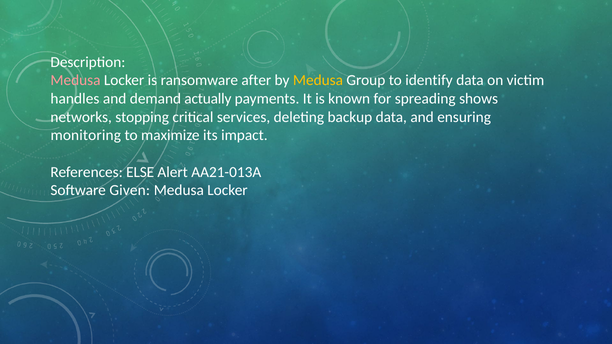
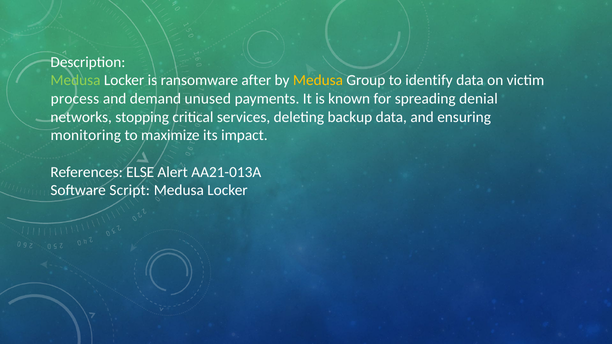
Medusa colour: pink -> light green (75, 80)
handles: handles -> process (75, 99)
actually: actually -> unused (208, 99)
shows: shows -> denial (478, 99)
Given: Given -> Script (130, 191)
